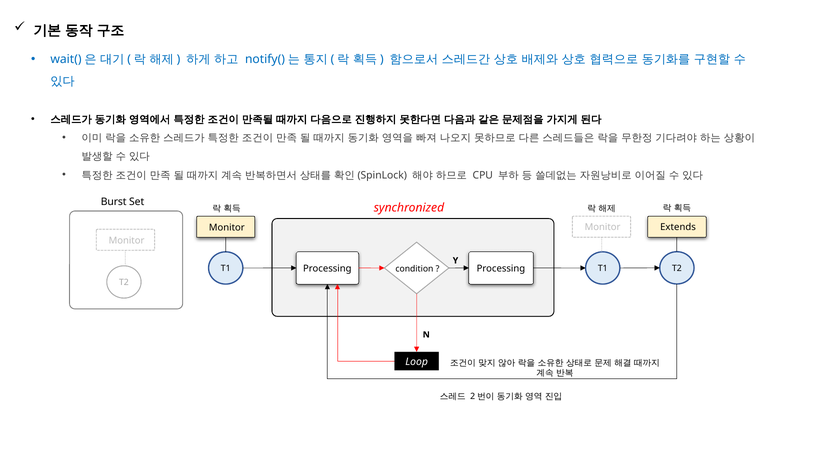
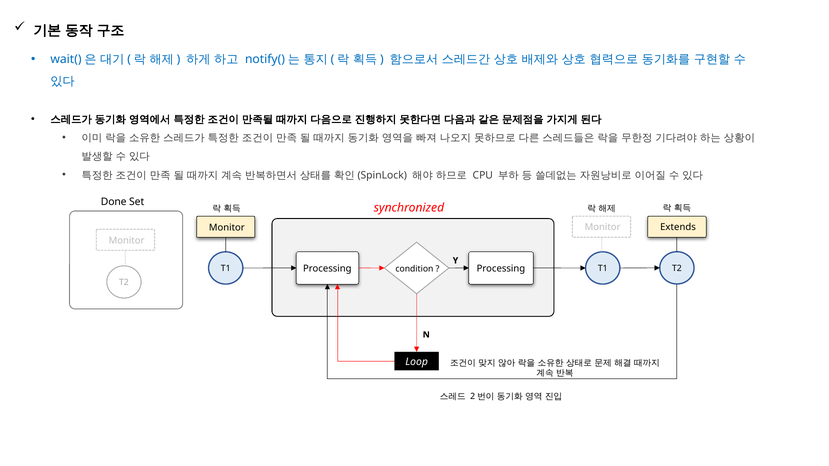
Burst: Burst -> Done (114, 202)
